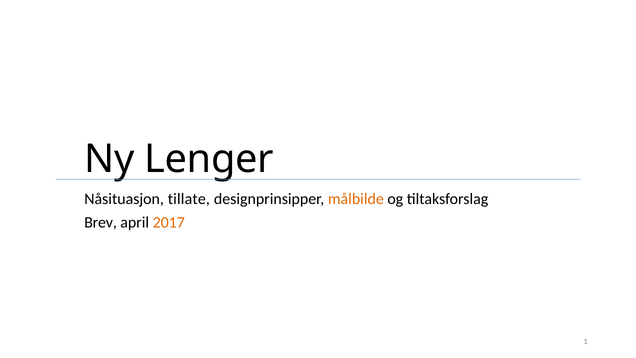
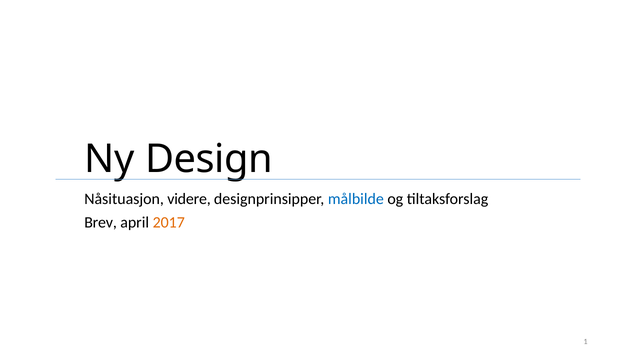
Lenger: Lenger -> Design (209, 159)
tillate: tillate -> videre (189, 199)
målbilde colour: orange -> blue (356, 199)
